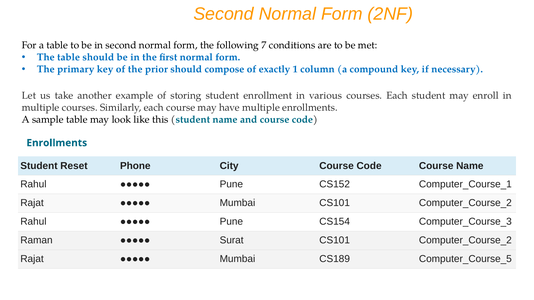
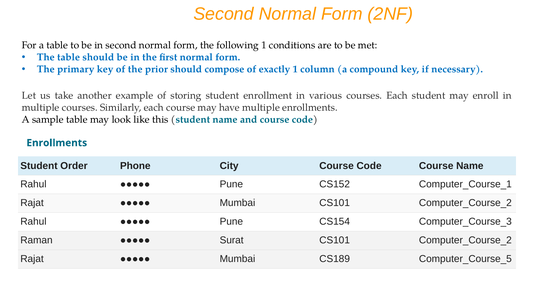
following 7: 7 -> 1 (264, 45)
Reset: Reset -> Order (74, 166)
